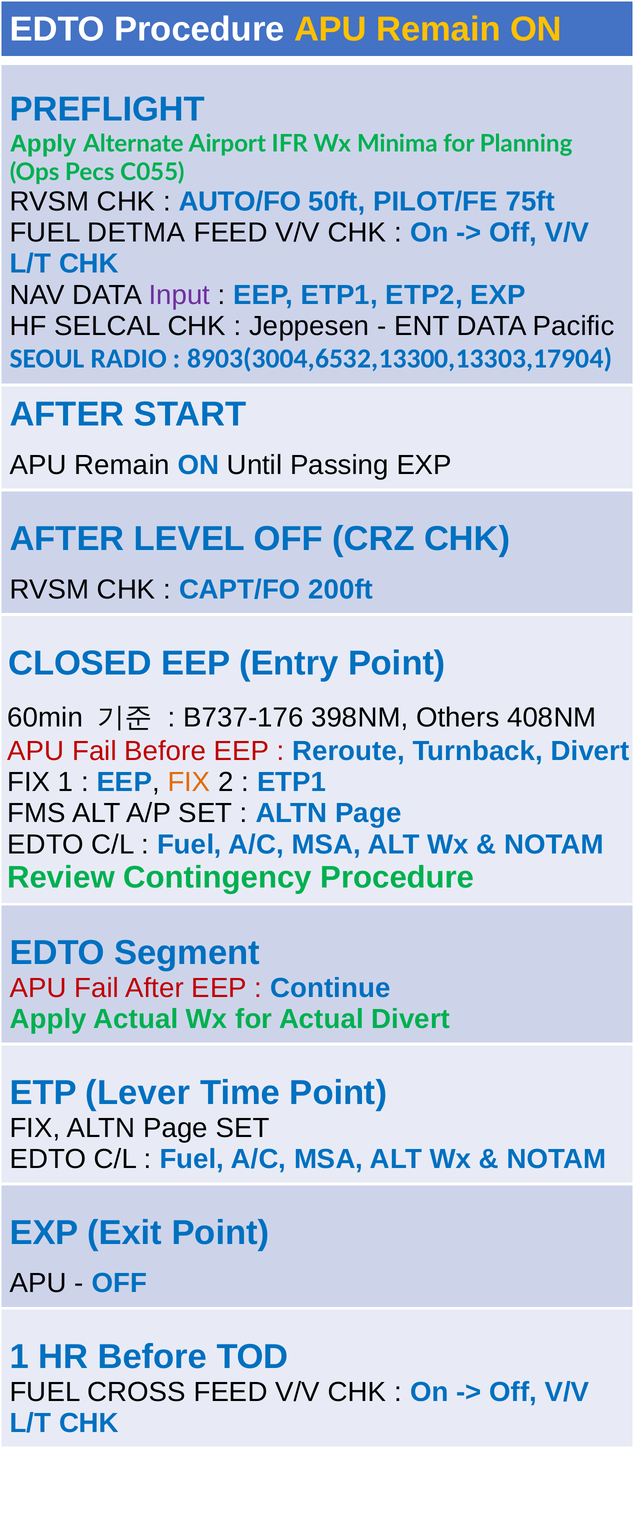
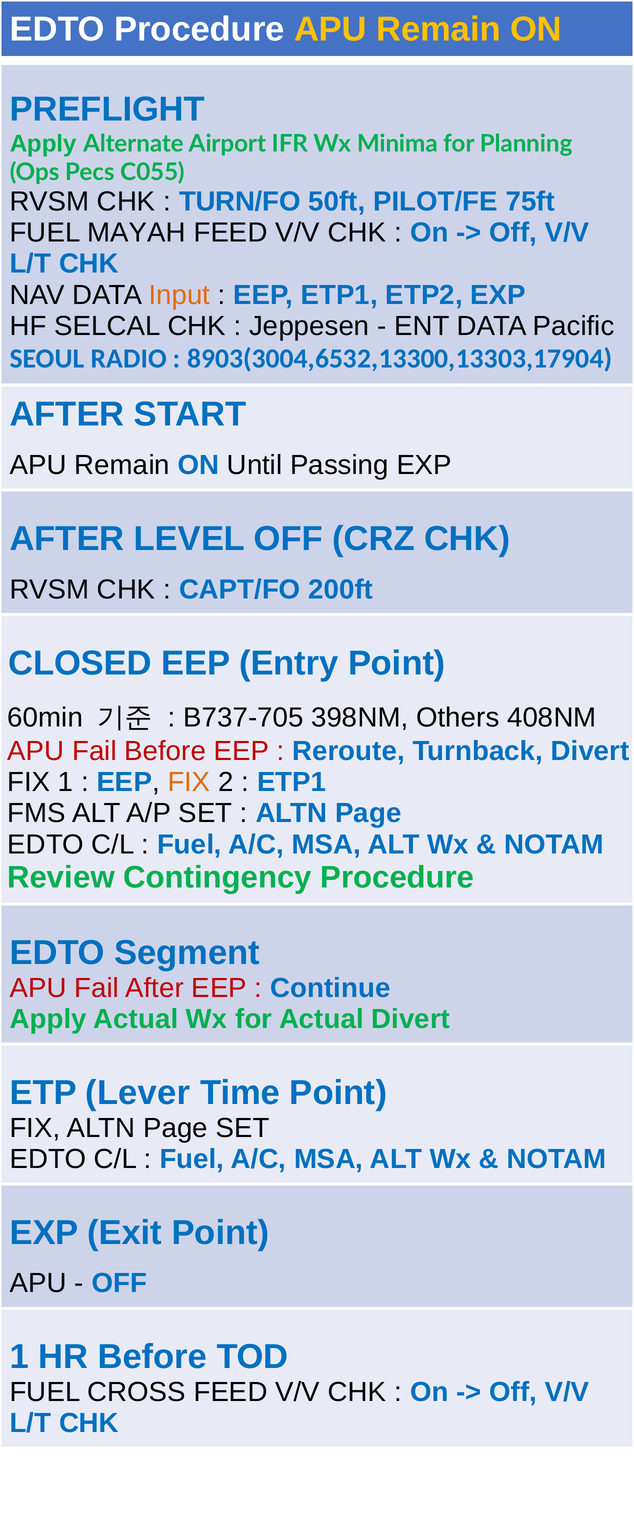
AUTO/FO: AUTO/FO -> TURN/FO (240, 202)
DETMA: DETMA -> MAYAH (136, 233)
Input colour: purple -> orange (179, 295)
B737-176: B737-176 -> B737-705 (243, 718)
